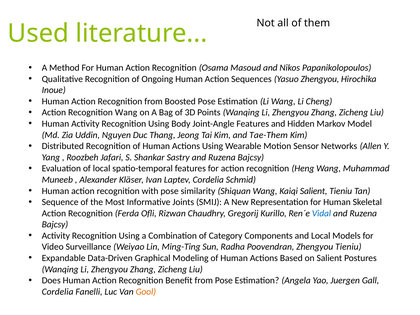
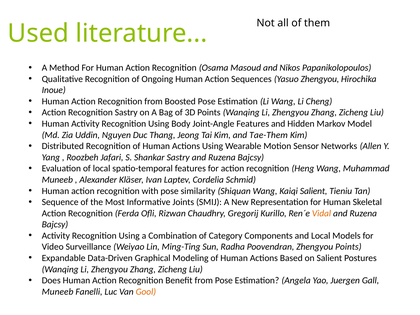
Recognition Wang: Wang -> Sastry (126, 113)
Vidal colour: blue -> orange (321, 213)
Zhengyou Tieniu: Tieniu -> Points (348, 247)
Cordelia: Cordelia -> Muneeb (58, 292)
